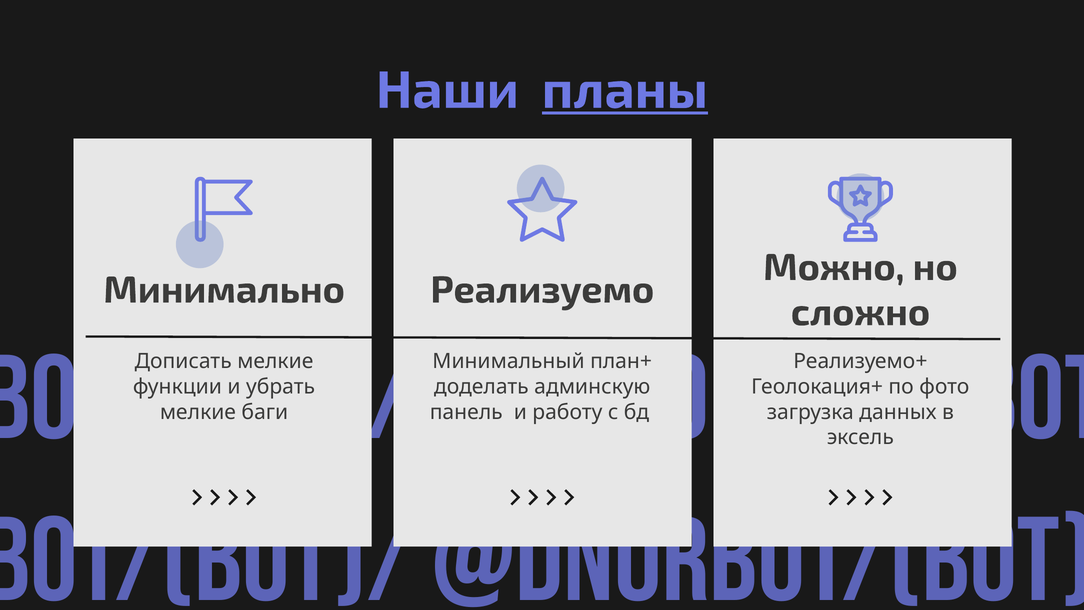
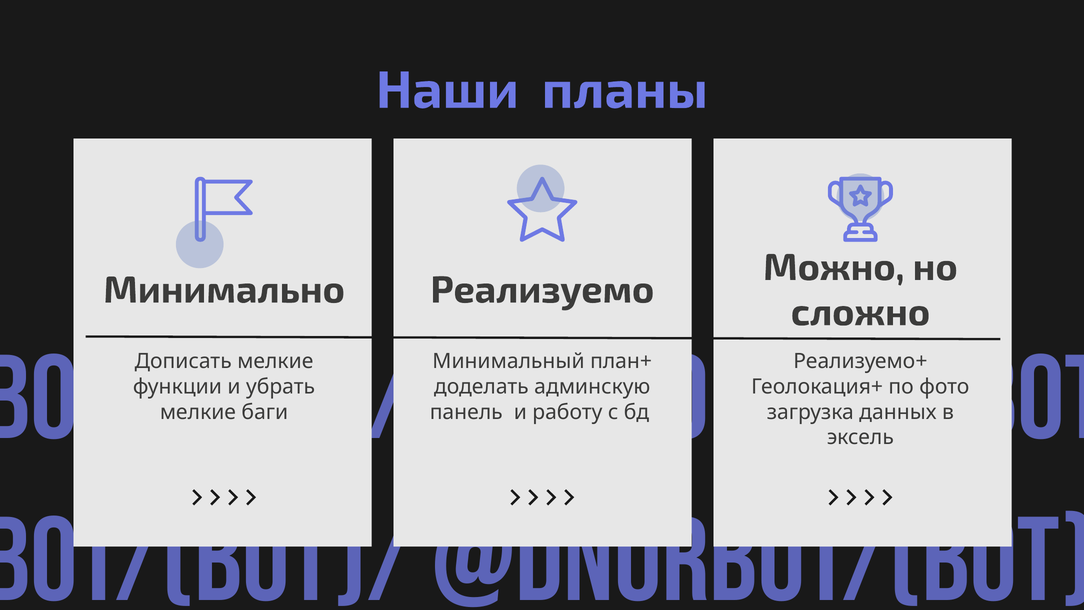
планы underline: present -> none (625, 90)
